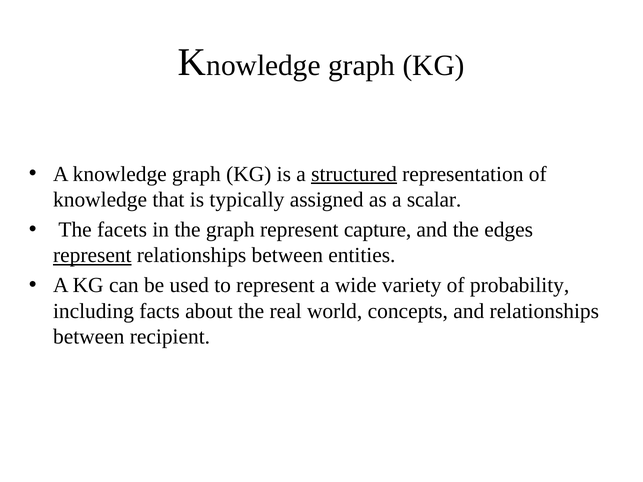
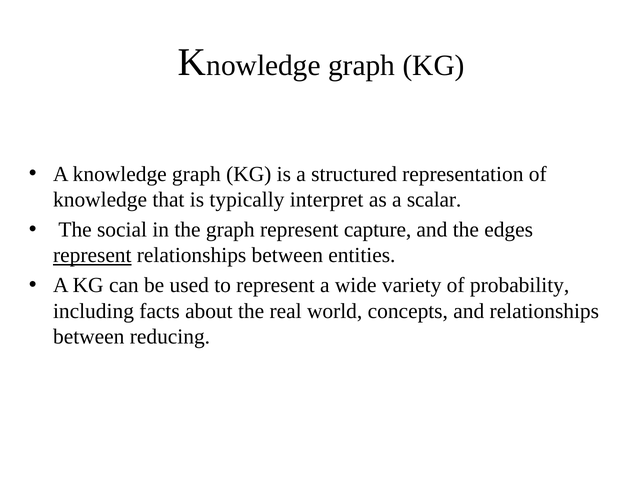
structured underline: present -> none (354, 174)
assigned: assigned -> interpret (327, 200)
facets: facets -> social (122, 230)
recipient: recipient -> reducing (170, 337)
